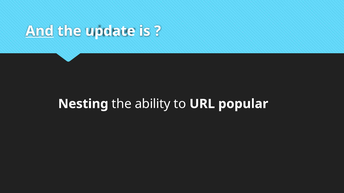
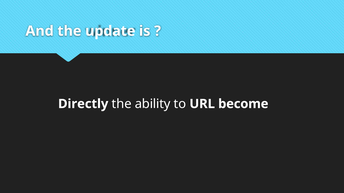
And underline: present -> none (40, 31)
Nesting: Nesting -> Directly (83, 104)
popular: popular -> become (243, 104)
